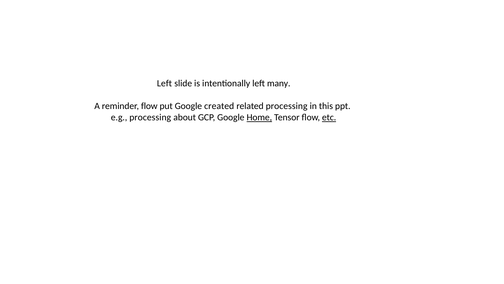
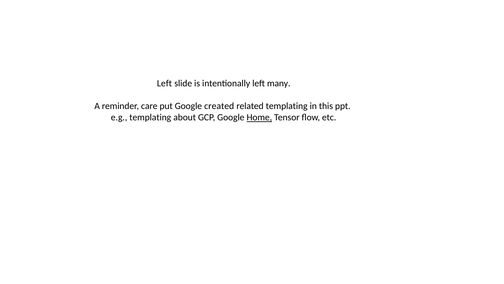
reminder flow: flow -> care (149, 106)
related processing: processing -> templating (287, 106)
e.g processing: processing -> templating (150, 117)
etc underline: present -> none (329, 117)
